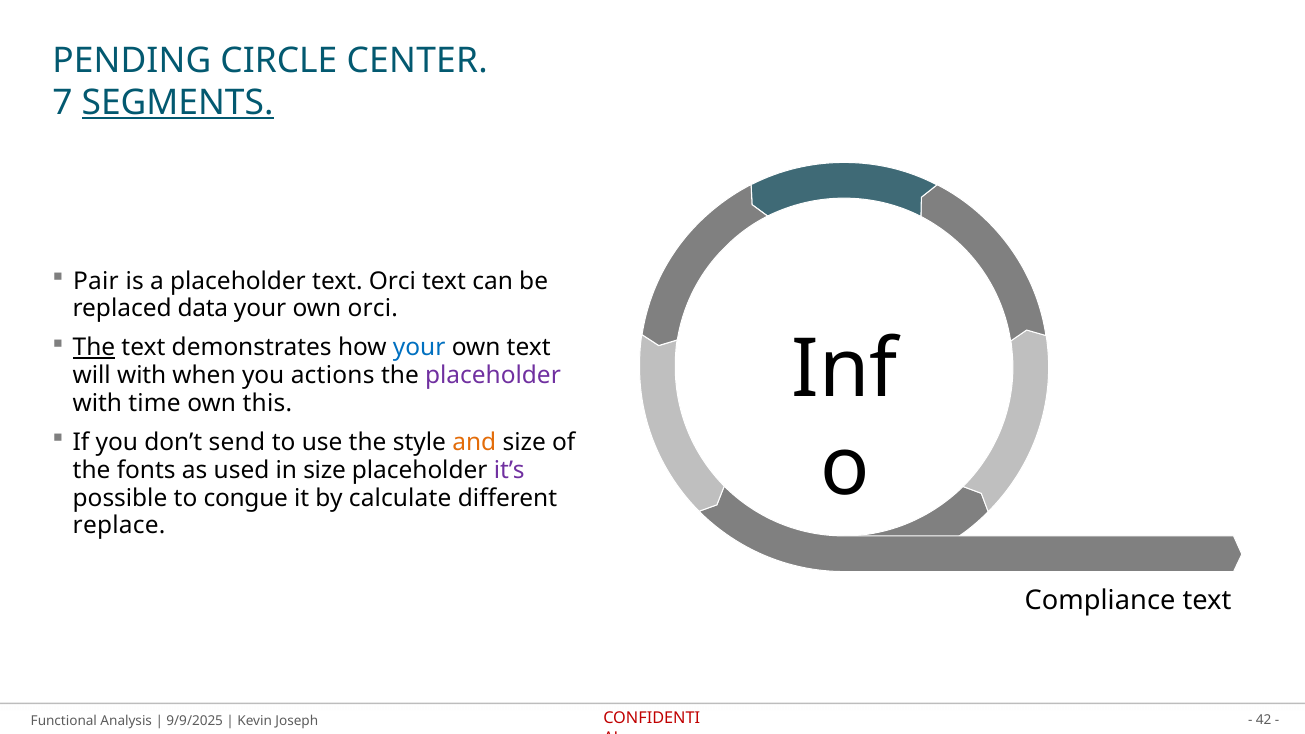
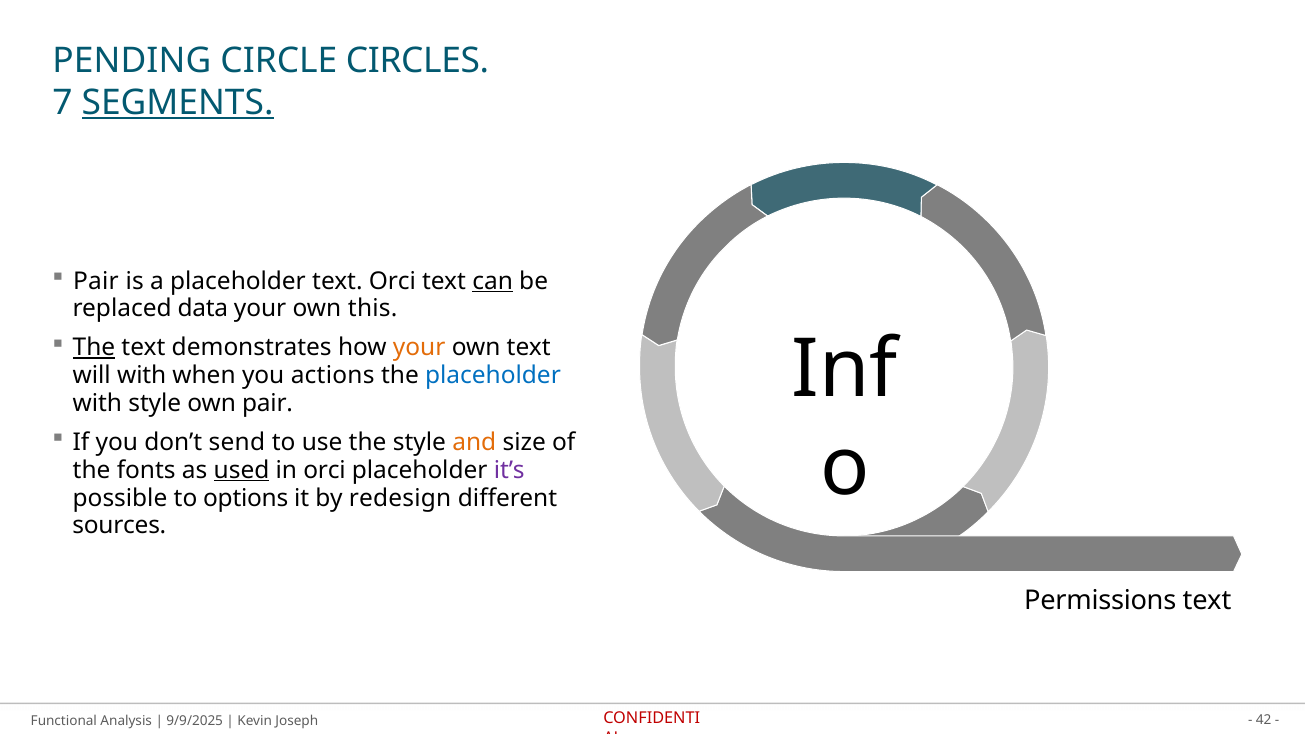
CENTER: CENTER -> CIRCLES (418, 61)
can underline: none -> present (493, 281)
own orci: orci -> this (373, 309)
your colour: blue -> orange (419, 348)
placeholder colour: purple -> blue (493, 376)
with time: time -> style (155, 403)
own this: this -> pair (268, 403)
used underline: none -> present (242, 470)
in size: size -> orci (325, 470)
congue: congue -> options (246, 498)
calculate: calculate -> redesign (400, 498)
replace: replace -> sources (119, 526)
Compliance: Compliance -> Permissions (1100, 601)
